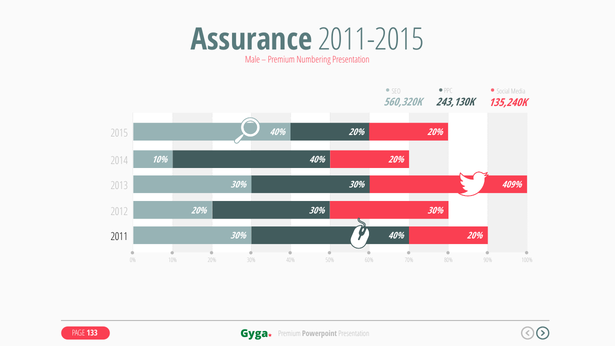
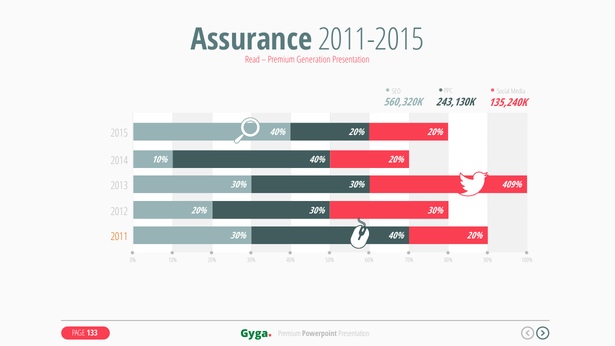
Male: Male -> Read (252, 60)
Numbering: Numbering -> Generation (314, 60)
2011 colour: black -> orange (119, 237)
